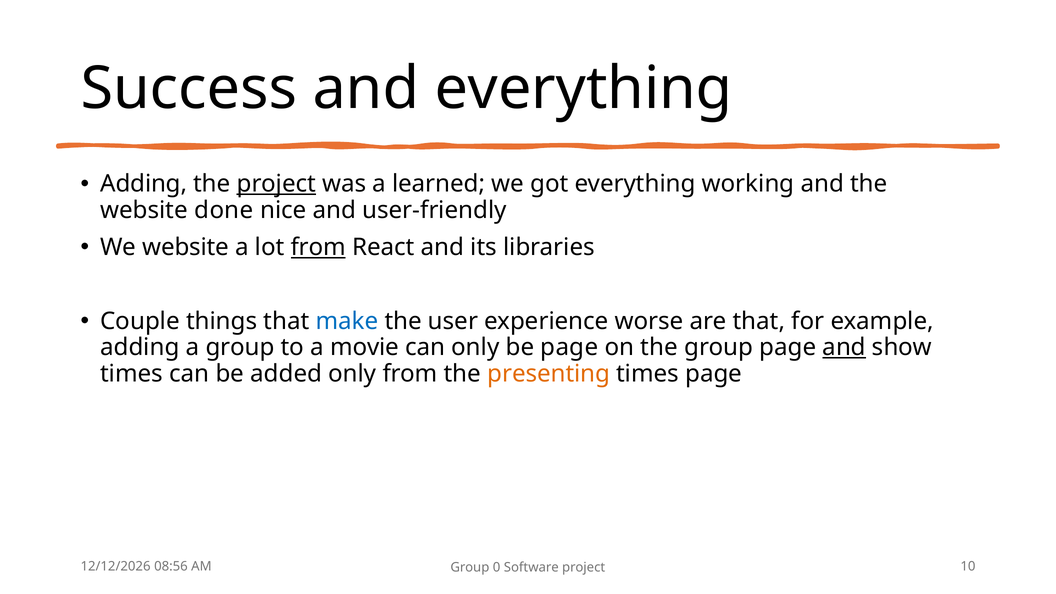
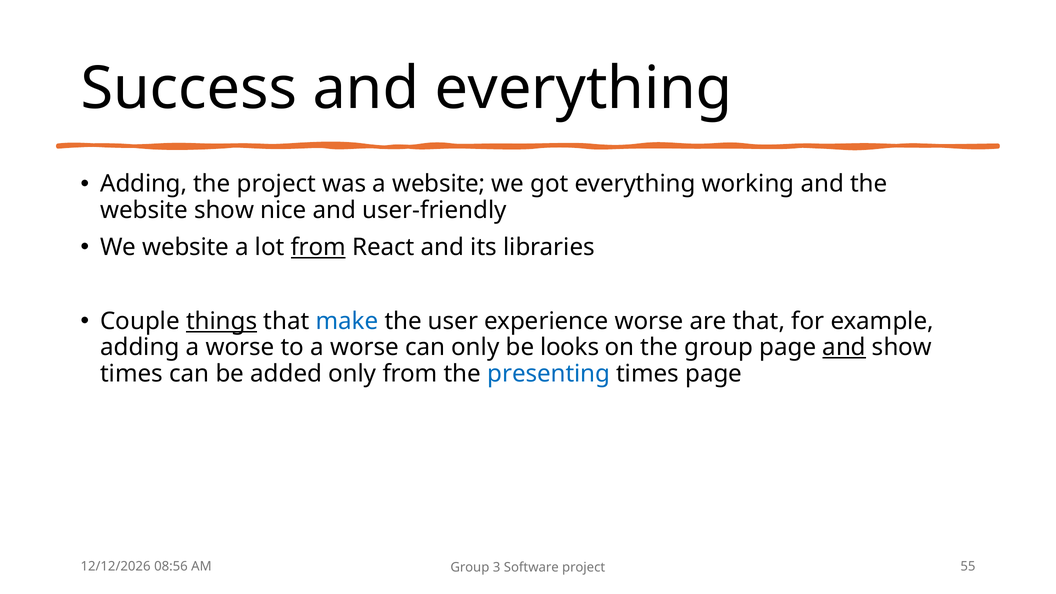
project underline: present -> none (276, 184)
a learned: learned -> website (439, 184)
website done: done -> show (224, 210)
things underline: none -> present (222, 321)
adding a group: group -> worse (240, 347)
to a movie: movie -> worse (364, 347)
be page: page -> looks (570, 347)
presenting colour: orange -> blue (549, 374)
0: 0 -> 3 (497, 567)
10: 10 -> 55 (968, 566)
